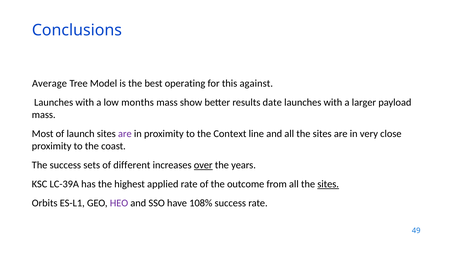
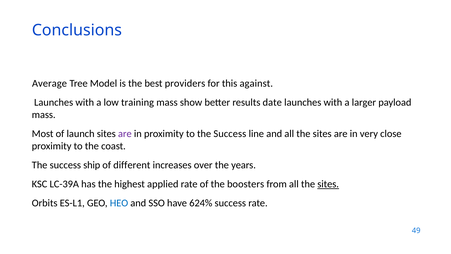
operating: operating -> providers (185, 83)
months: months -> training (138, 102)
to the Context: Context -> Success (230, 134)
sets: sets -> ship (92, 165)
over underline: present -> none (203, 165)
outcome: outcome -> boosters (246, 184)
HEO colour: purple -> blue (119, 203)
108%: 108% -> 624% (201, 203)
